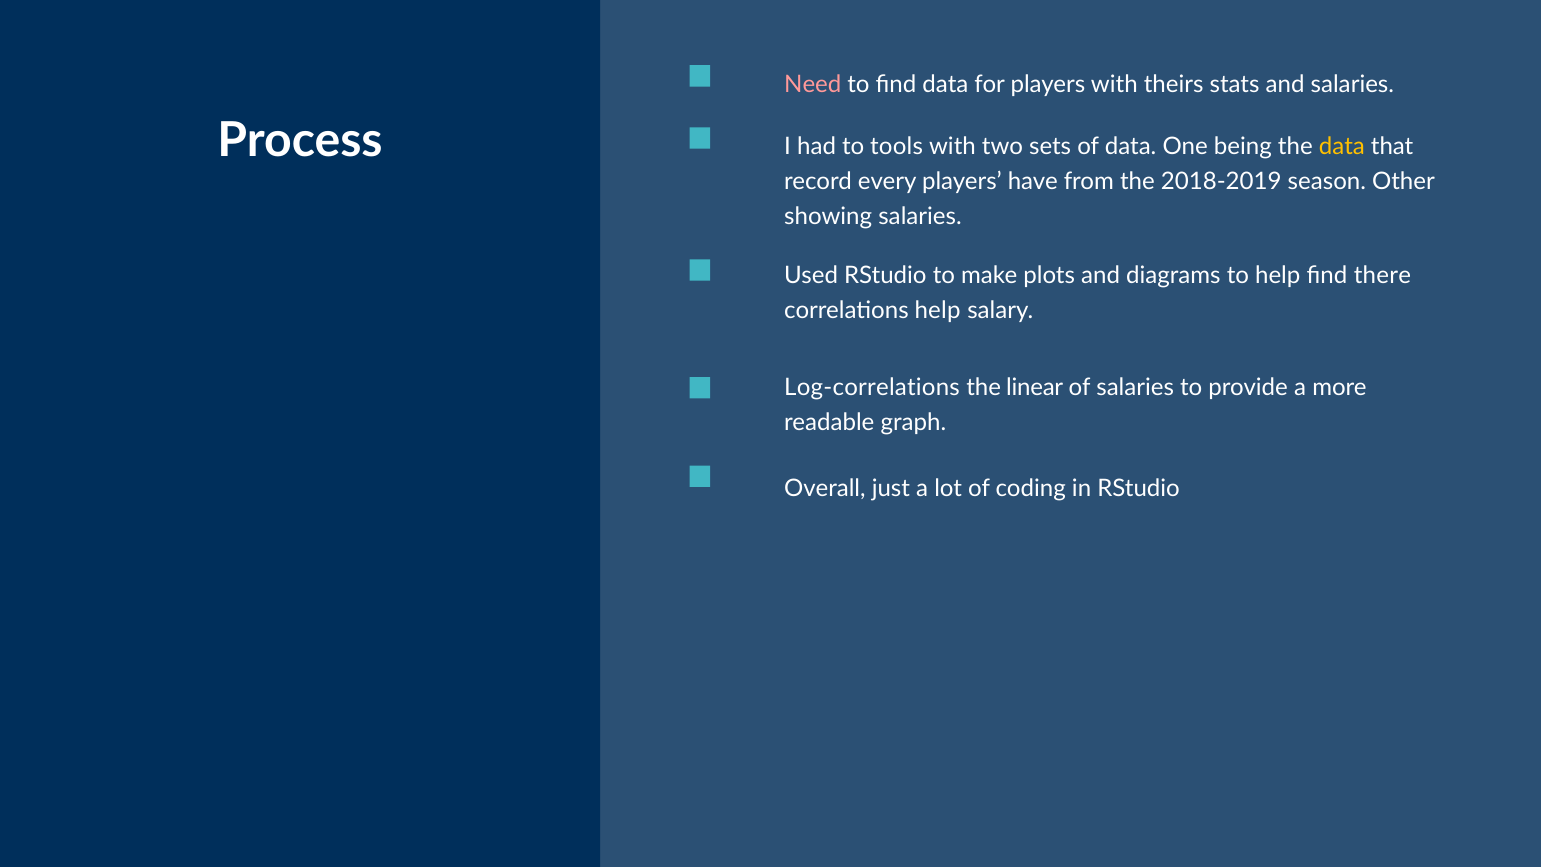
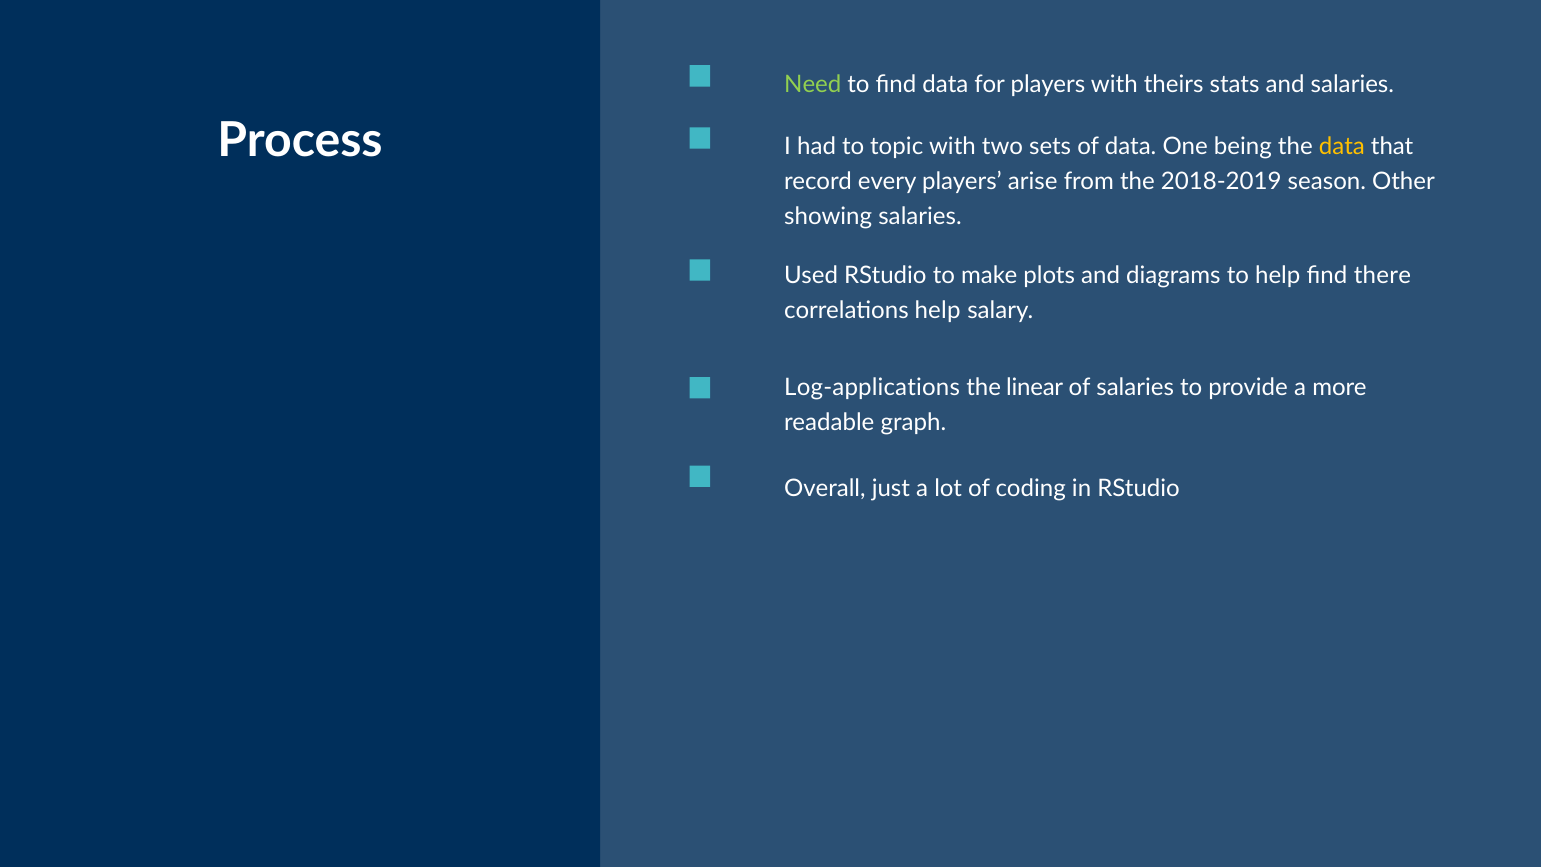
Need colour: pink -> light green (813, 84)
tools: tools -> topic (897, 147)
have: have -> arise (1033, 182)
Log-correlations: Log-correlations -> Log-applications (872, 388)
